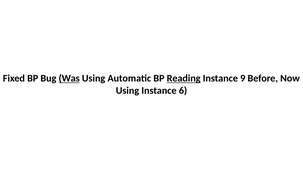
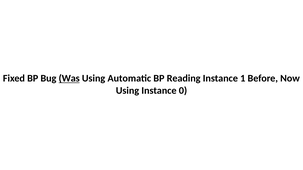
Reading underline: present -> none (184, 79)
9: 9 -> 1 (243, 79)
6: 6 -> 0 (183, 91)
